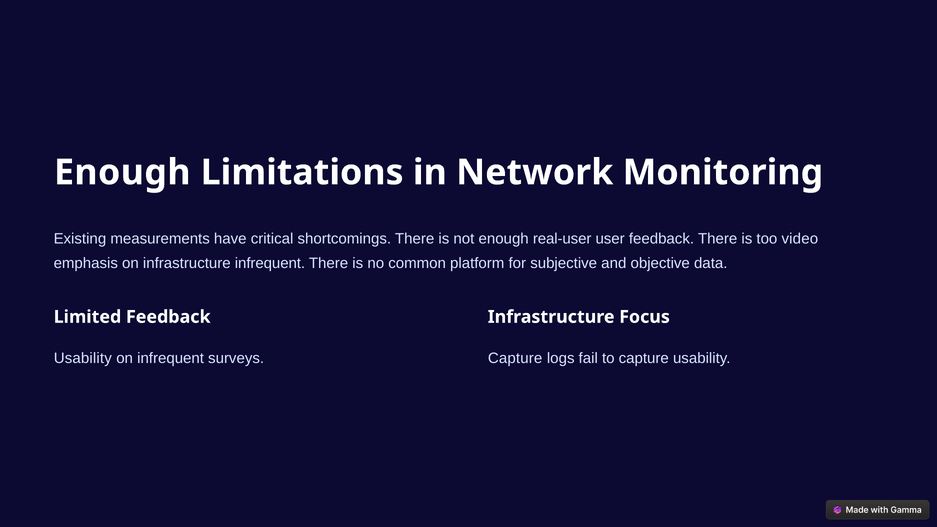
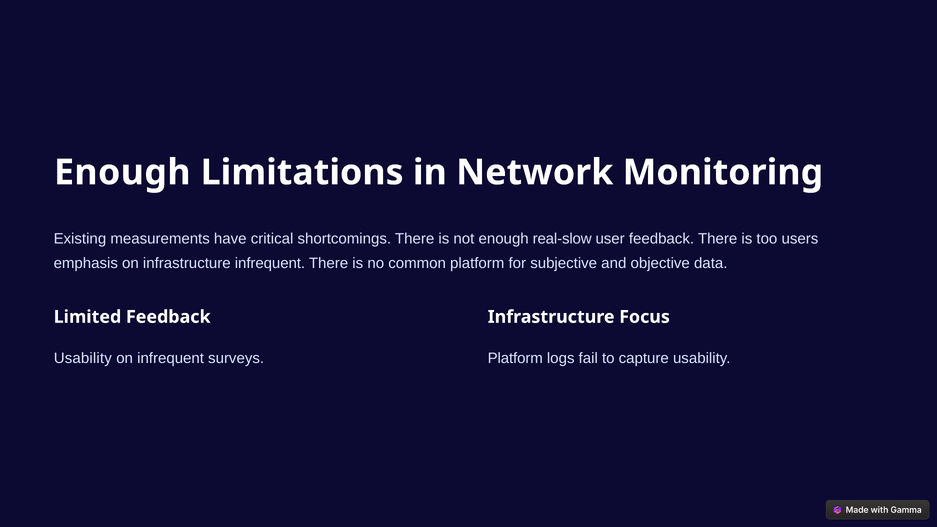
real-user: real-user -> real-slow (562, 239)
video: video -> users (800, 239)
Capture: Capture -> Platform (515, 358)
